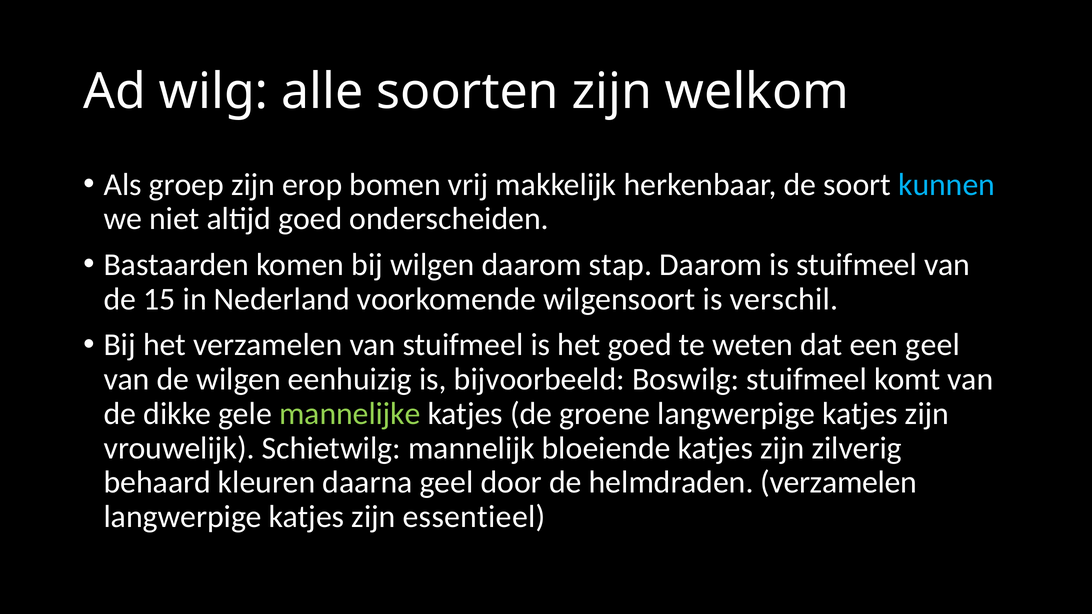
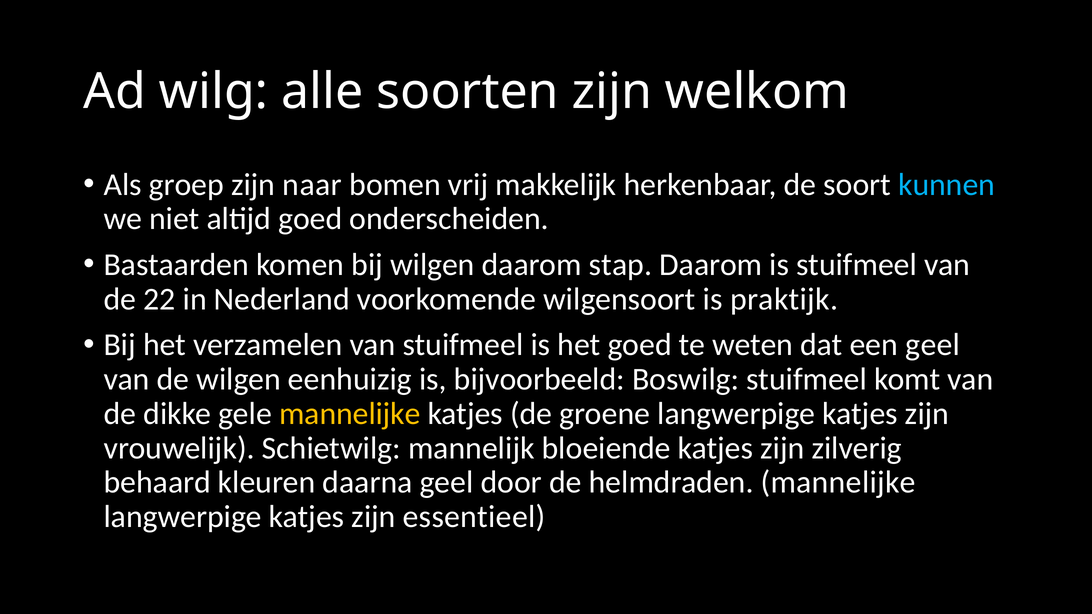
erop: erop -> naar (312, 185)
15: 15 -> 22 (160, 299)
verschil: verschil -> praktijk (784, 299)
mannelijke colour: light green -> yellow (350, 414)
helmdraden verzamelen: verzamelen -> mannelijke (838, 483)
